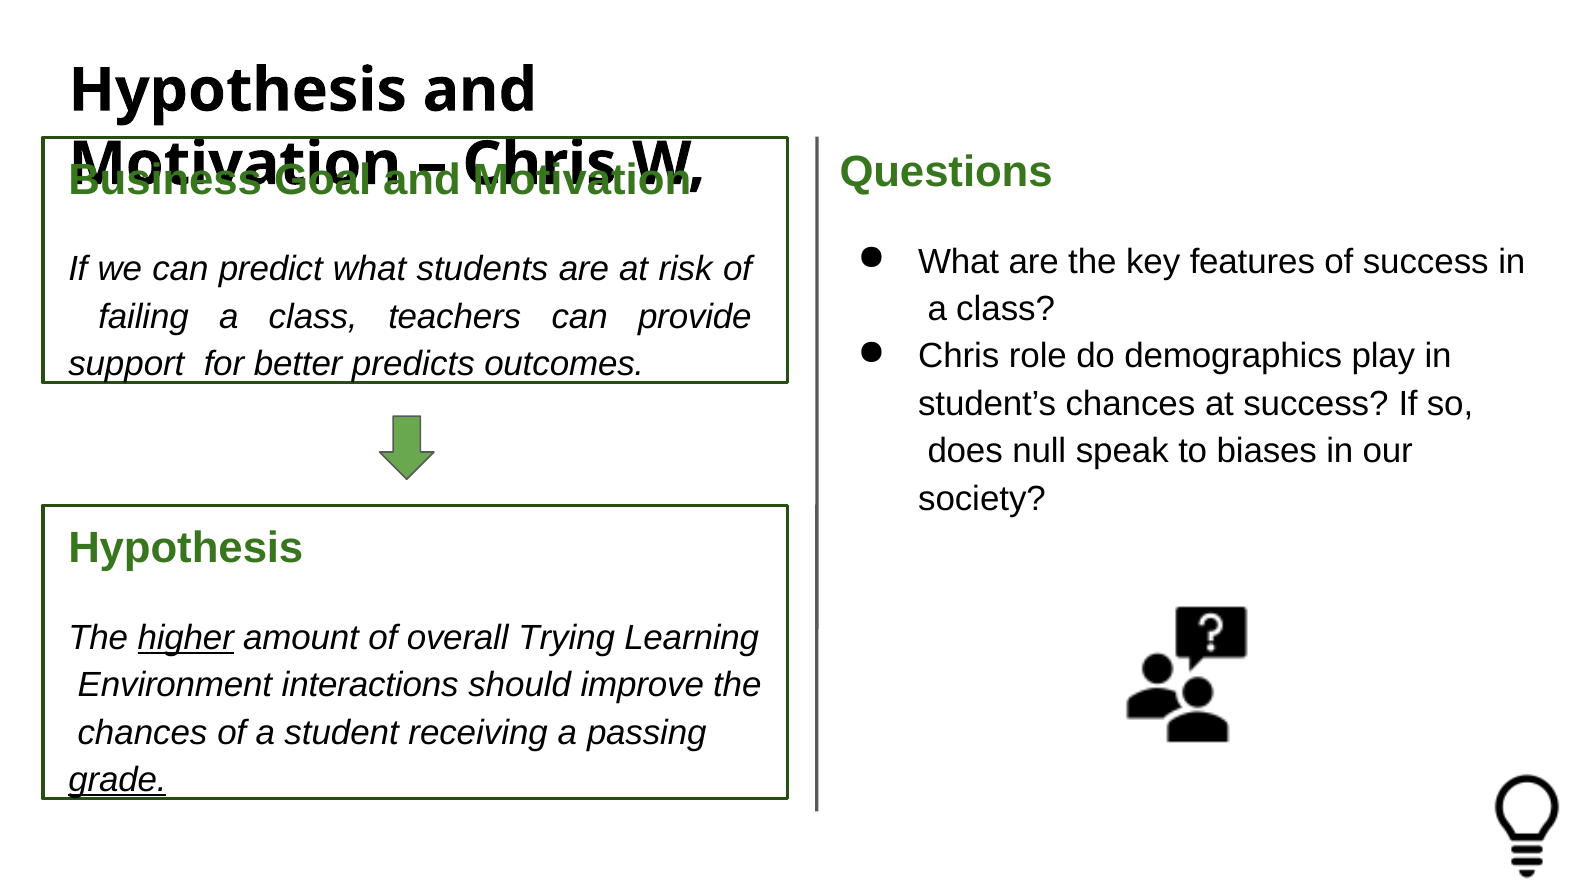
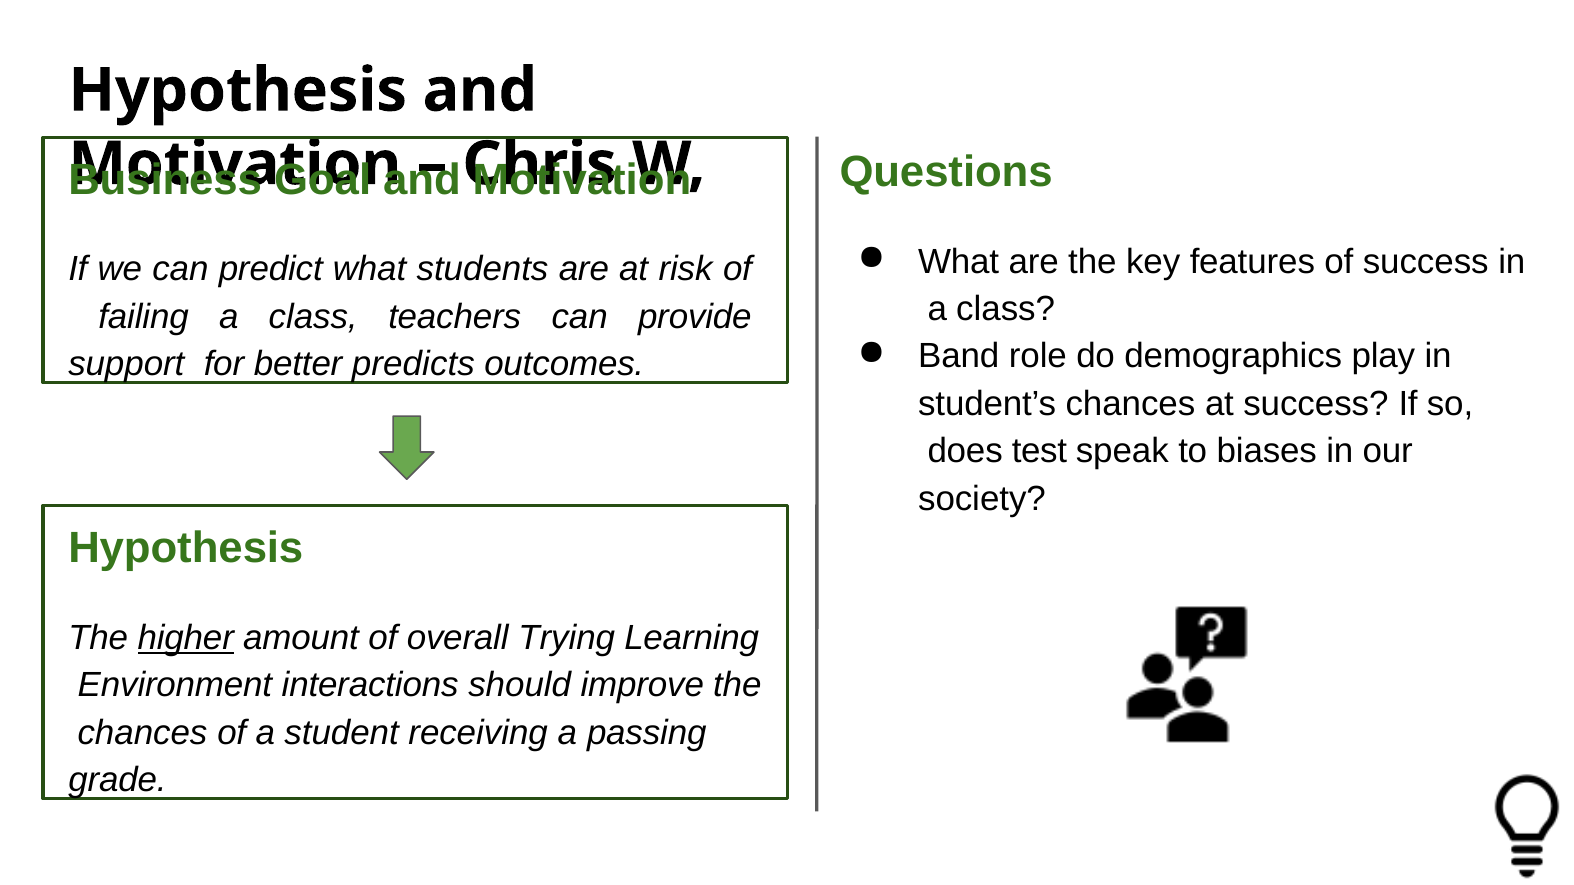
Chris: Chris -> Band (959, 356)
null: null -> test (1039, 451)
grade underline: present -> none (117, 780)
